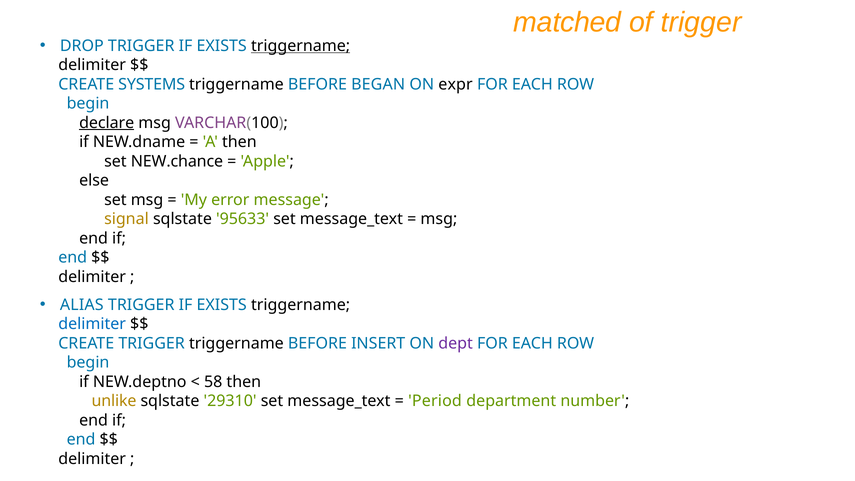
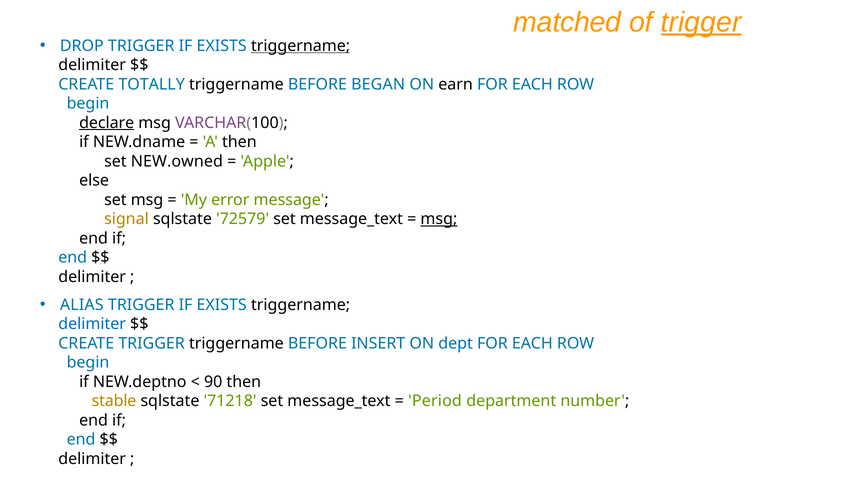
trigger underline: none -> present (701, 22)
SYSTEMS: SYSTEMS -> TOTALLY (152, 84)
expr: expr -> earn (456, 84)
NEW.chance: NEW.chance -> NEW.owned (177, 161)
95633: 95633 -> 72579 (243, 219)
msg underline: none -> present (439, 219)
dept colour: purple -> blue (456, 343)
58: 58 -> 90 (213, 382)
unlike: unlike -> stable (114, 401)
29310: 29310 -> 71218 (230, 401)
